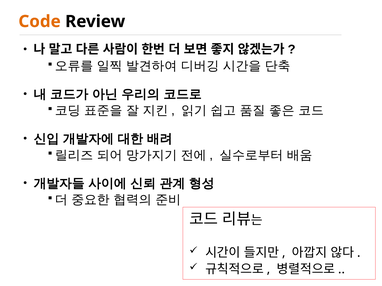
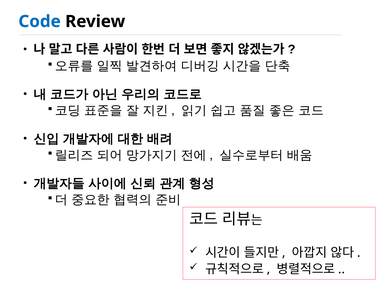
Code colour: orange -> blue (40, 22)
